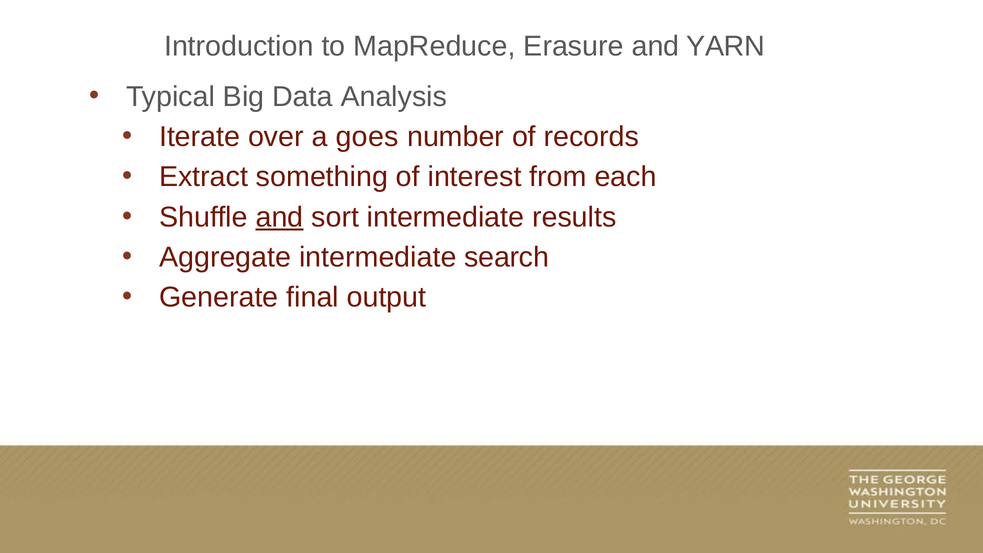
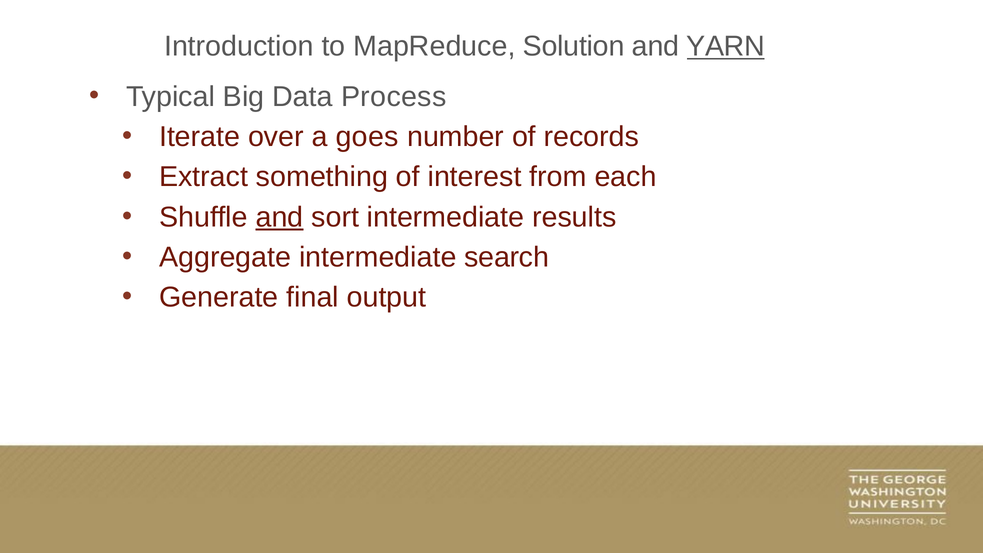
Erasure: Erasure -> Solution (574, 46)
YARN underline: none -> present (726, 46)
Analysis: Analysis -> Process (394, 97)
